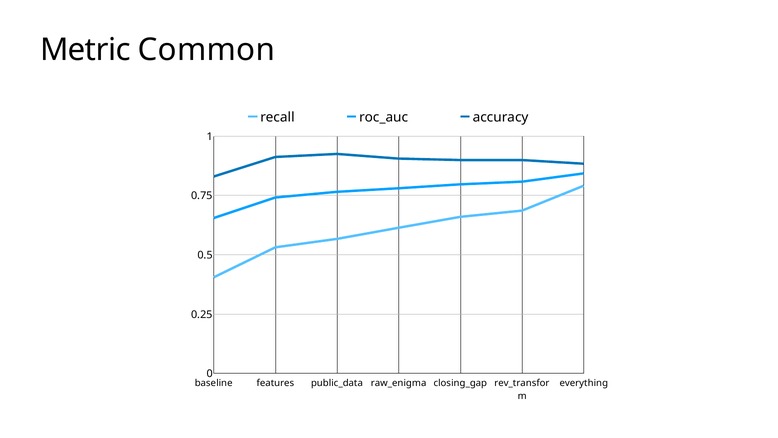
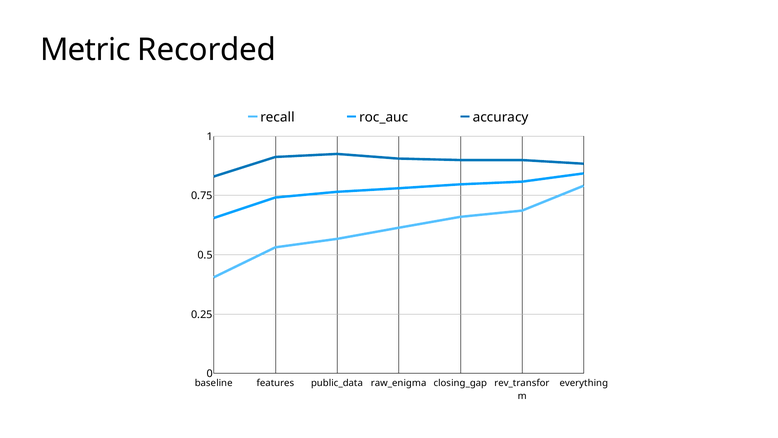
Common: Common -> Recorded (207, 50)
